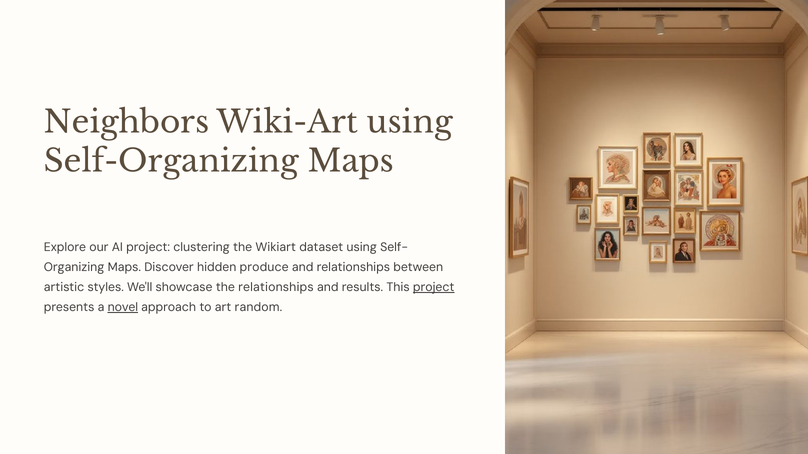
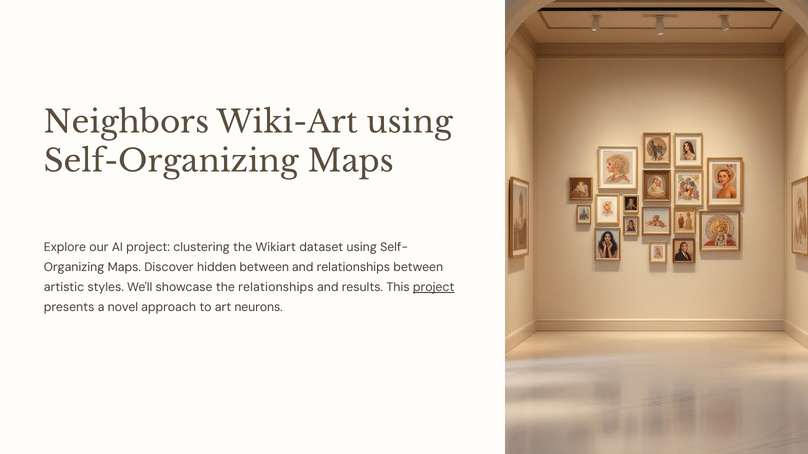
hidden produce: produce -> between (264, 268)
novel underline: present -> none (123, 308)
random: random -> neurons (259, 308)
